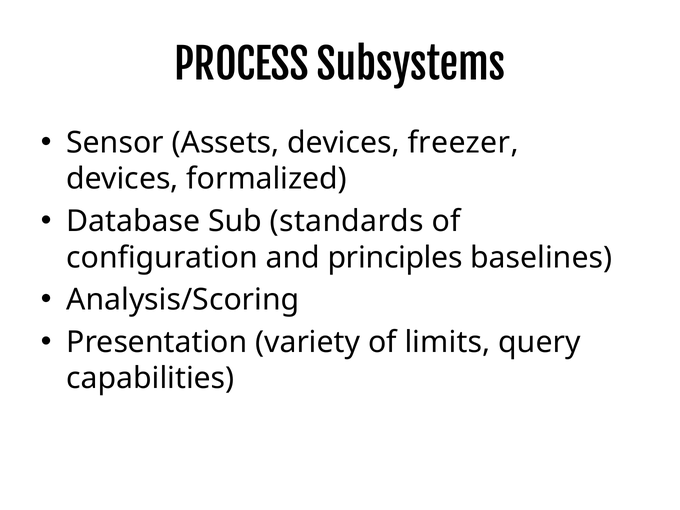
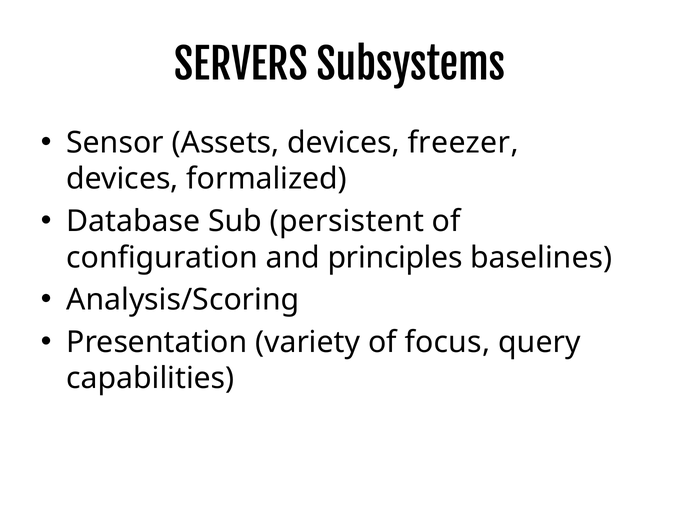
PROCESS: PROCESS -> SERVERS (241, 66)
standards: standards -> persistent (347, 221)
limits: limits -> focus (447, 342)
